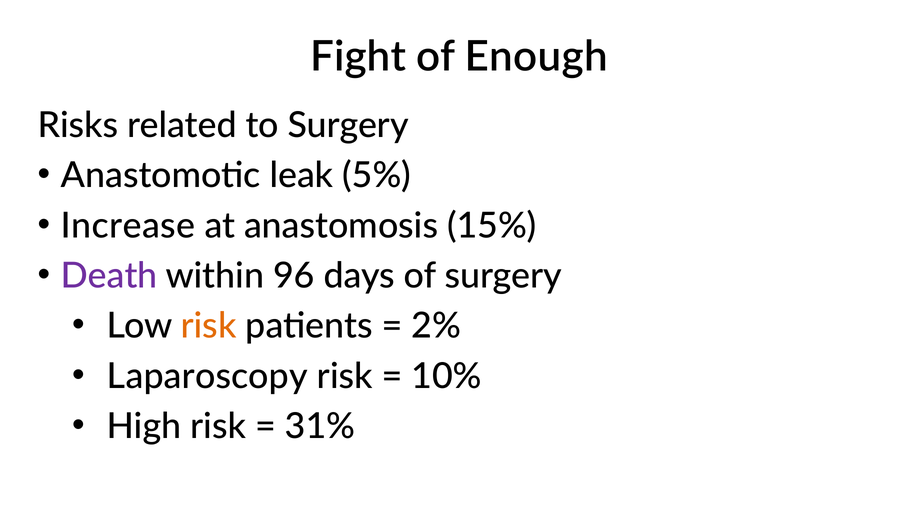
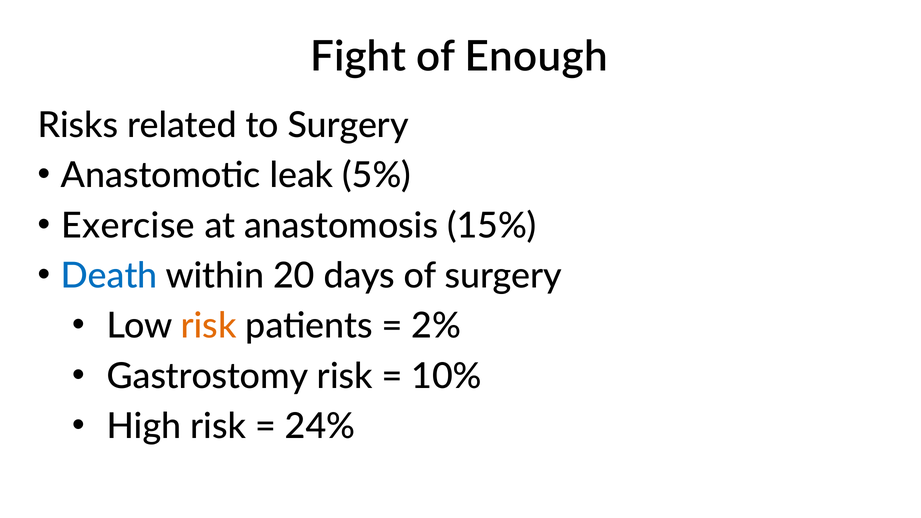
Increase: Increase -> Exercise (128, 226)
Death colour: purple -> blue (109, 276)
96: 96 -> 20 (294, 276)
Laparoscopy: Laparoscopy -> Gastrostomy (208, 376)
31%: 31% -> 24% (320, 426)
